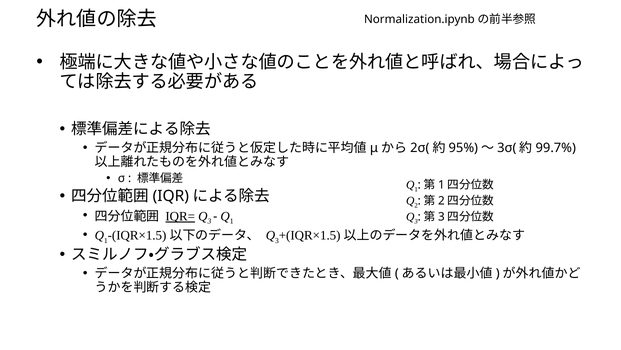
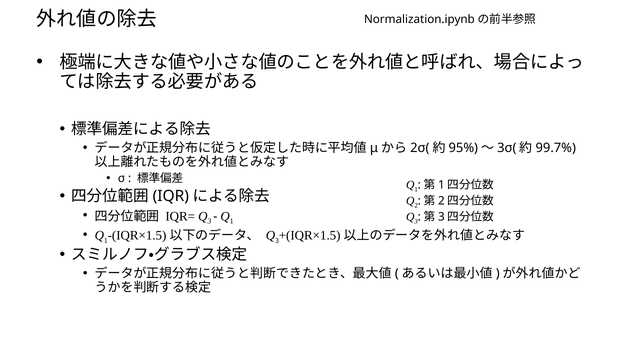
IQR= underline: present -> none (180, 216)
